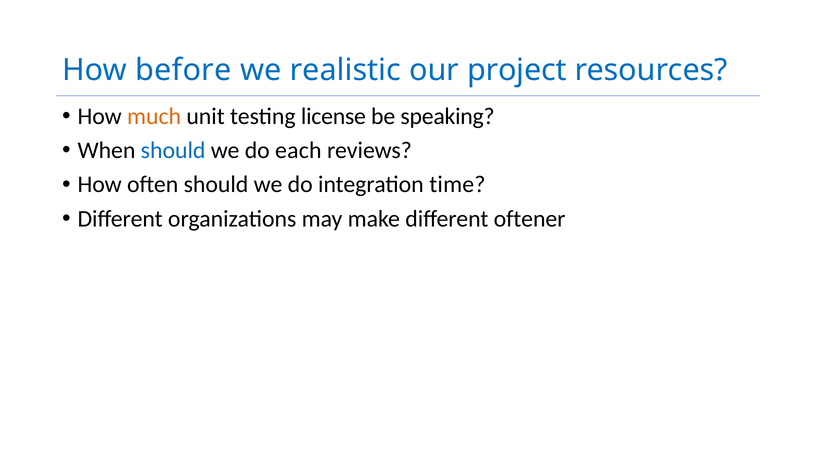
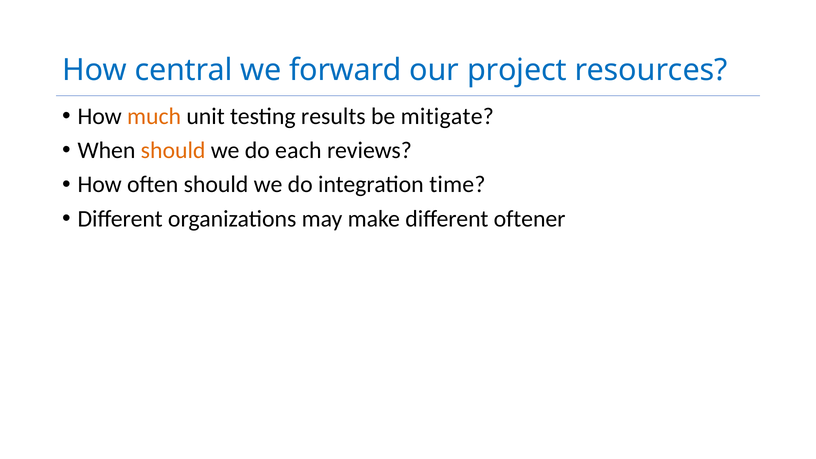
before: before -> central (184, 70)
realistic: realistic -> forward (345, 70)
license: license -> results (333, 116)
speaking: speaking -> mitigate (447, 116)
should colour: blue -> orange (173, 150)
